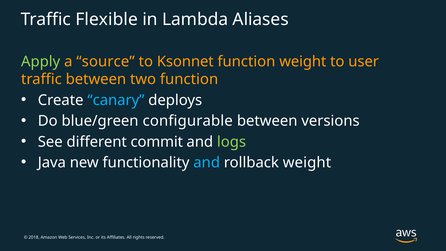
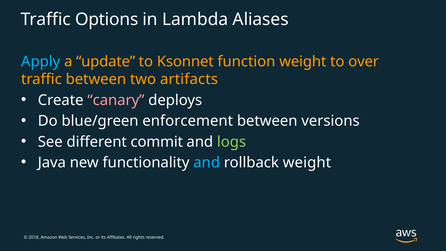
Flexible: Flexible -> Options (107, 19)
Apply colour: light green -> light blue (41, 61)
source: source -> update (106, 61)
user: user -> over (364, 61)
two function: function -> artifacts (189, 79)
canary colour: light blue -> pink (116, 100)
configurable: configurable -> enforcement (188, 121)
